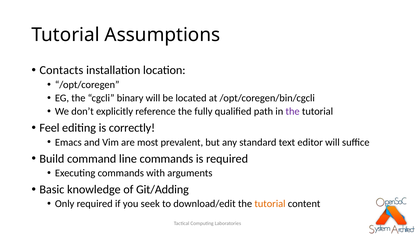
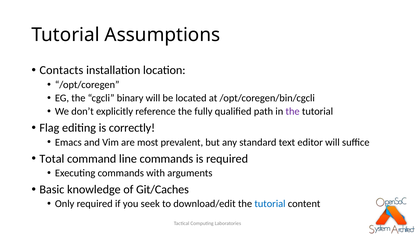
Feel: Feel -> Flag (49, 128)
Build: Build -> Total (52, 158)
Git/Adding: Git/Adding -> Git/Caches (162, 189)
tutorial colour: orange -> blue (270, 203)
